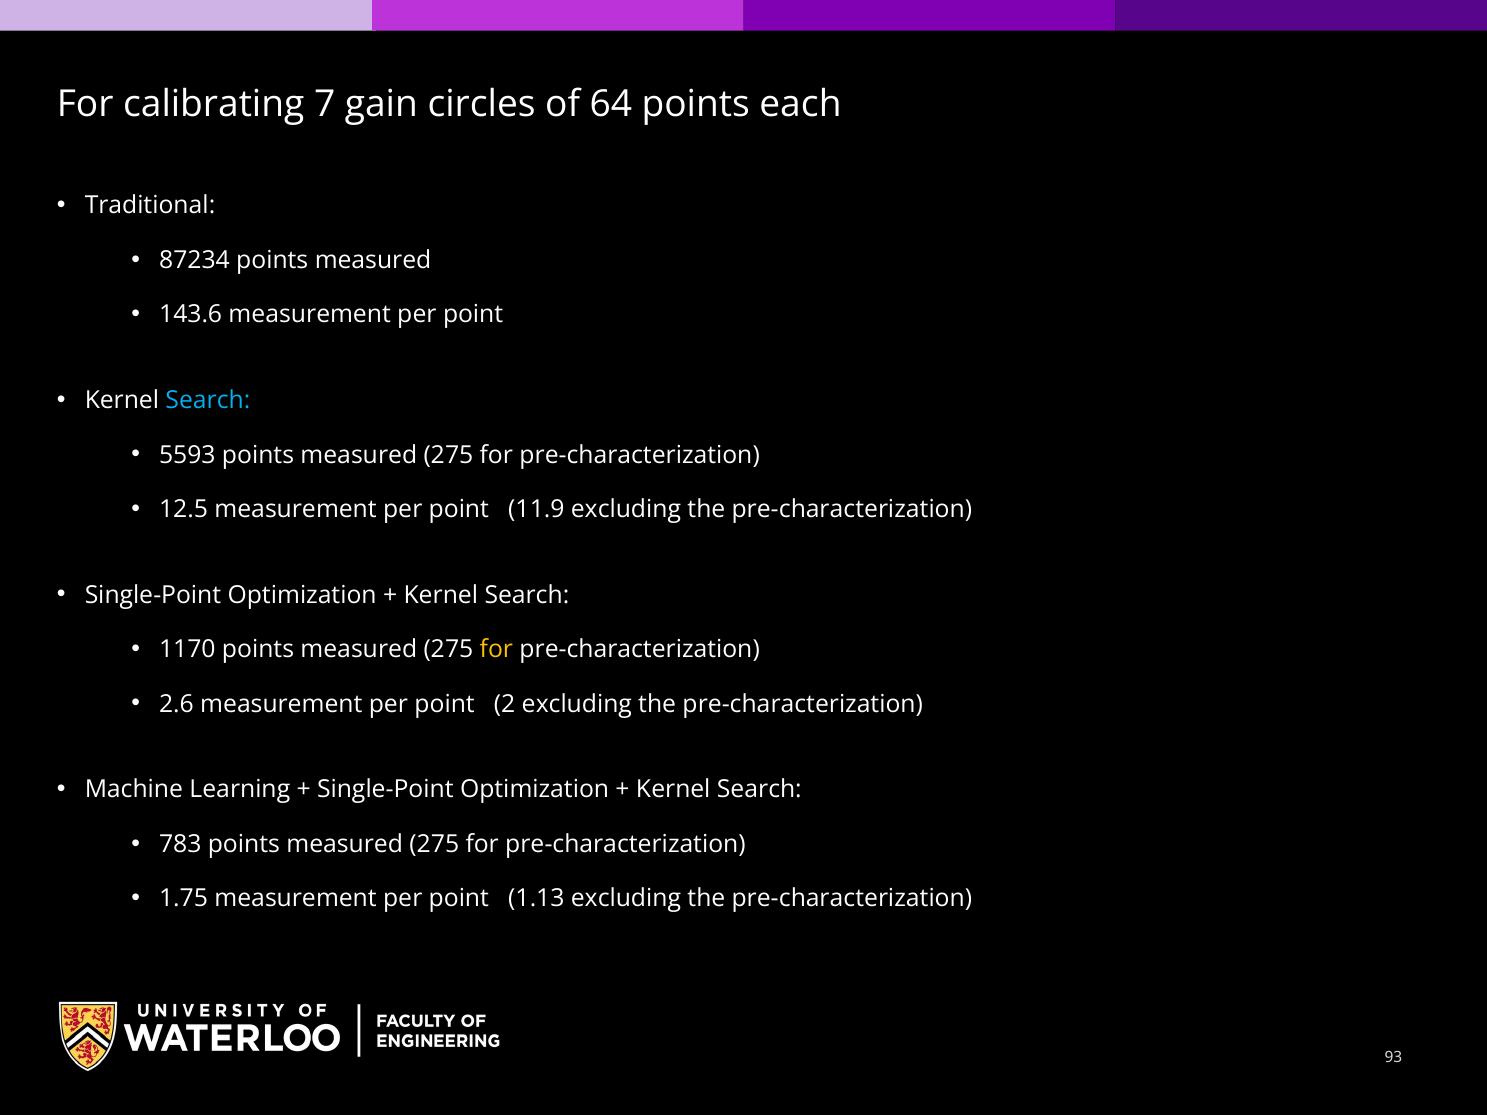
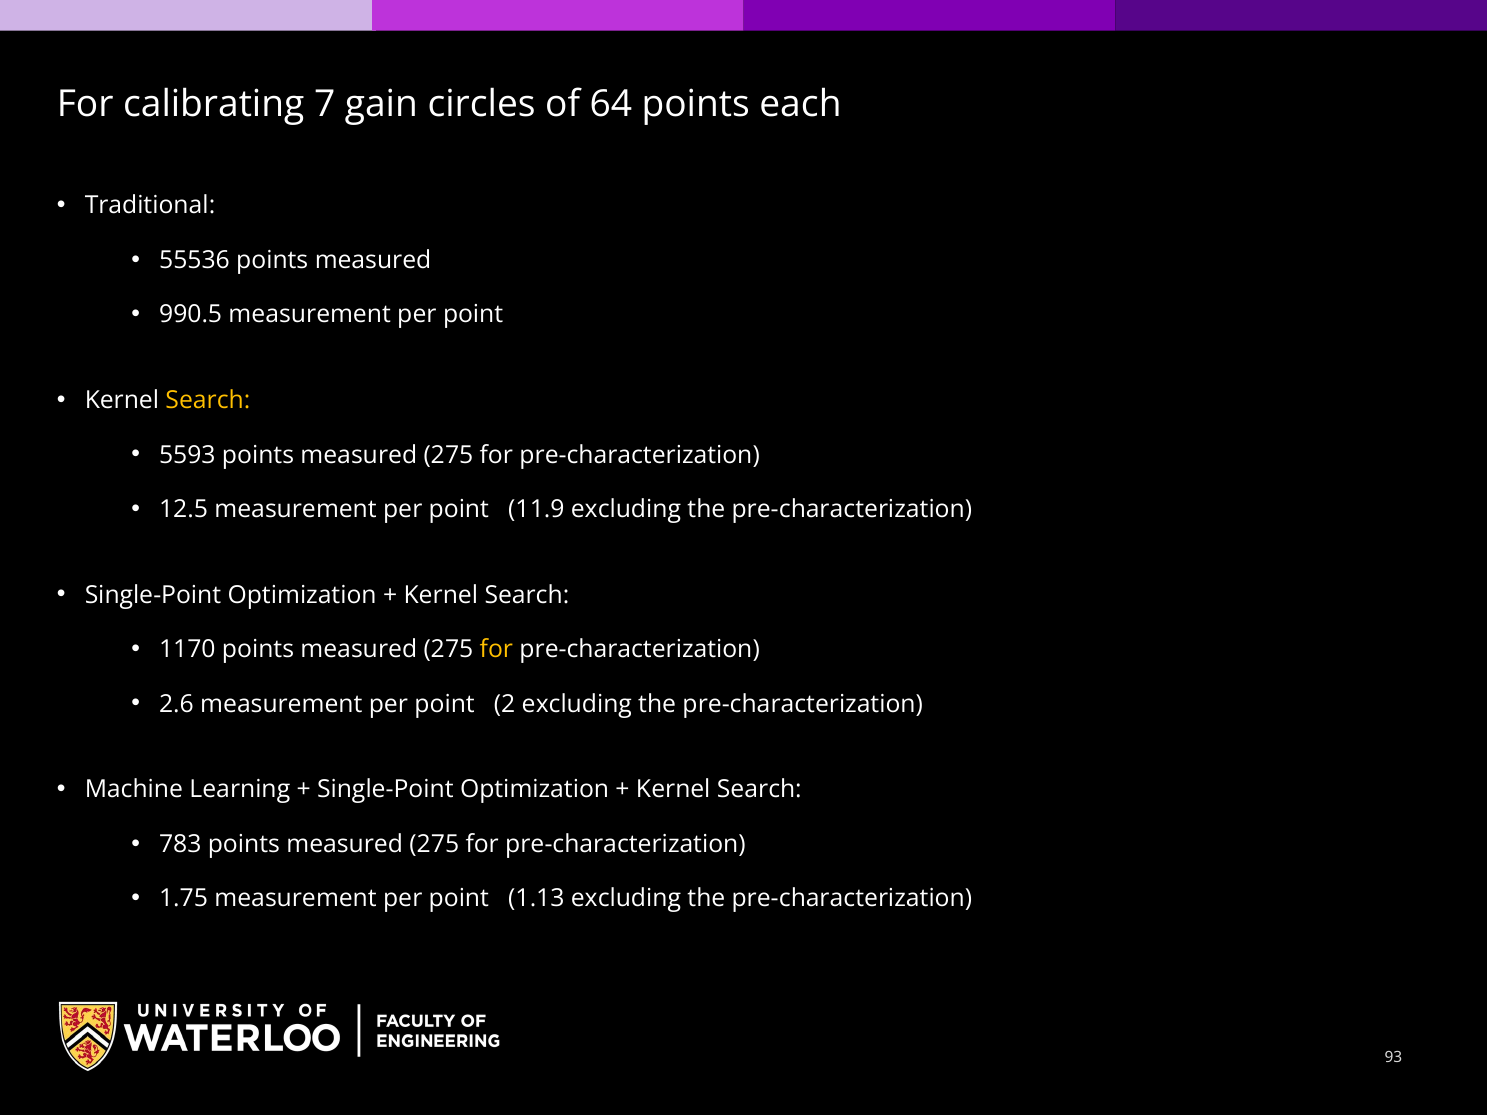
87234: 87234 -> 55536 (194, 260)
143.6: 143.6 -> 990.5 (191, 315)
Search colour: light blue -> yellow (208, 400)
